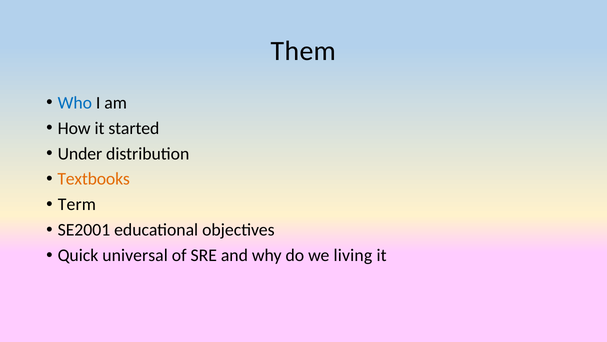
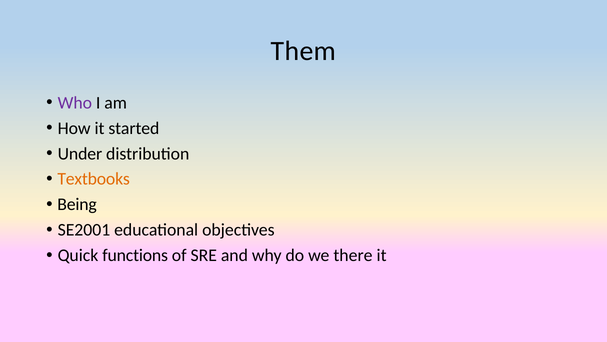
Who colour: blue -> purple (75, 103)
Term: Term -> Being (77, 204)
universal: universal -> functions (135, 255)
living: living -> there (353, 255)
